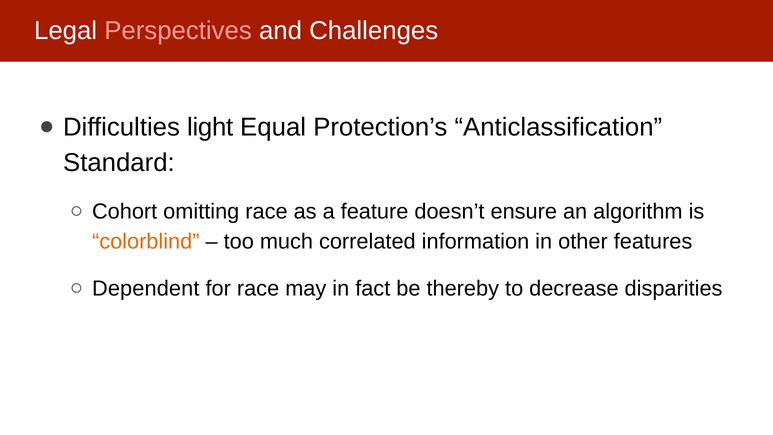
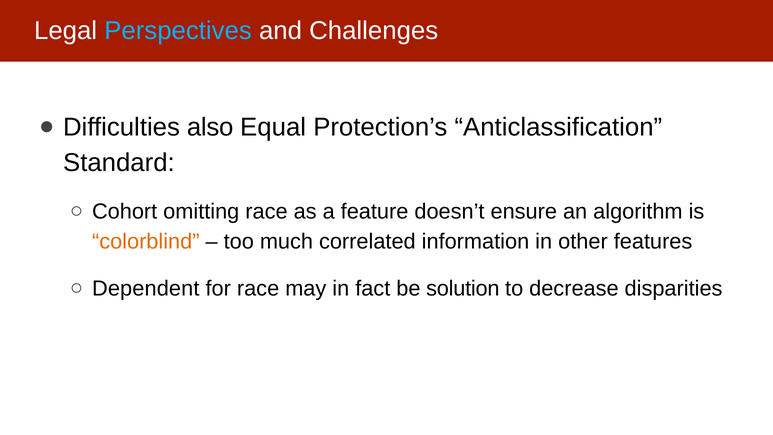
Perspectives colour: pink -> light blue (178, 30)
light: light -> also (210, 127)
thereby: thereby -> solution (463, 289)
